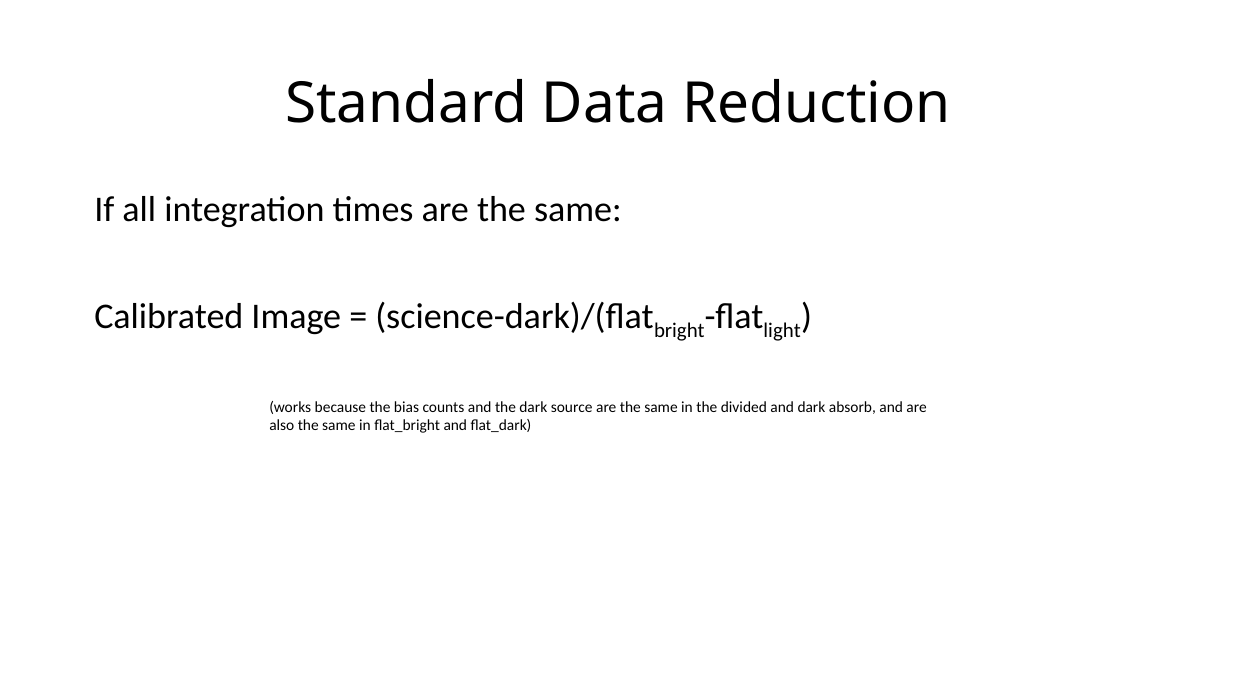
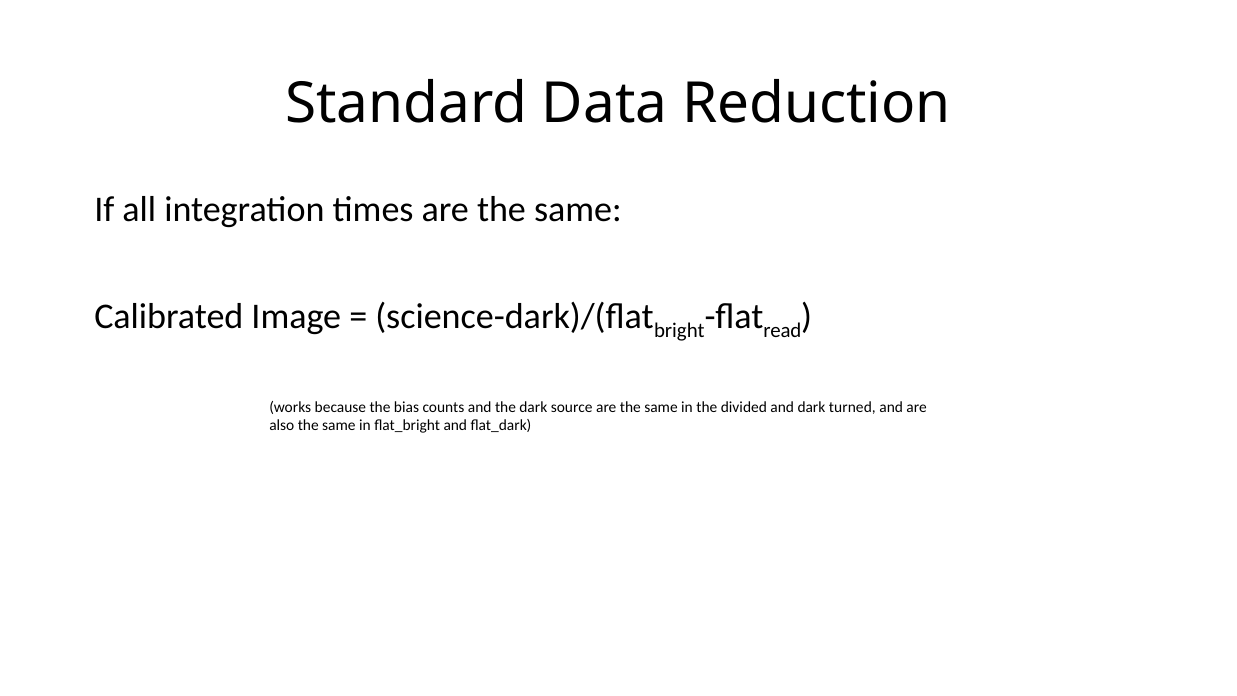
light: light -> read (782, 331)
absorb: absorb -> turned (852, 407)
